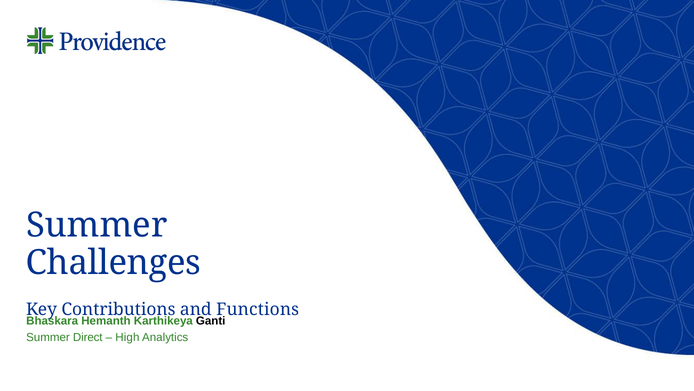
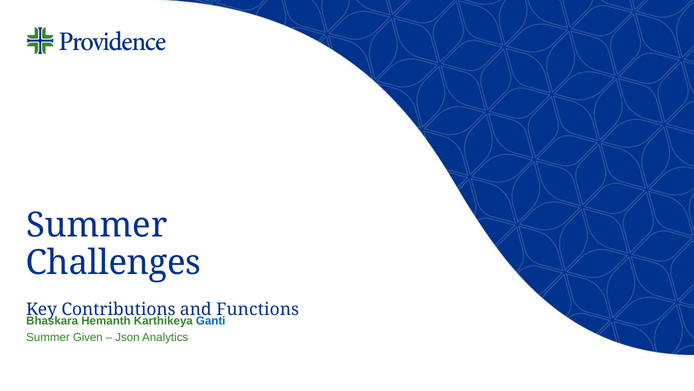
Ganti colour: black -> blue (211, 320)
Direct: Direct -> Given (88, 337)
High: High -> Json (127, 337)
